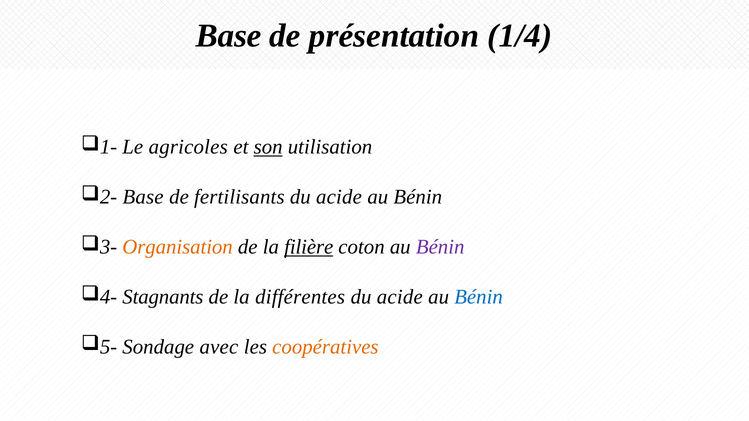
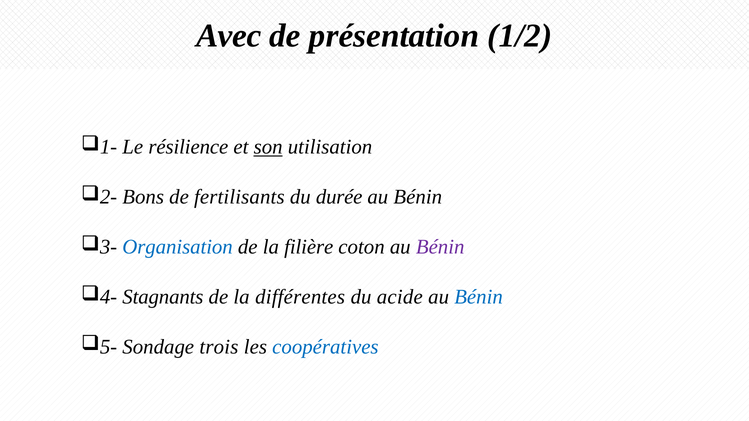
Base: Base -> Avec (229, 36)
1/4: 1/4 -> 1/2 (520, 36)
agricoles: agricoles -> résilience (188, 147)
Base: Base -> Bons (143, 197)
acide: acide -> durée (339, 197)
Organisation colour: orange -> blue (178, 247)
filière underline: present -> none (309, 247)
avec: avec -> trois (219, 347)
coopératives colour: orange -> blue (325, 347)
